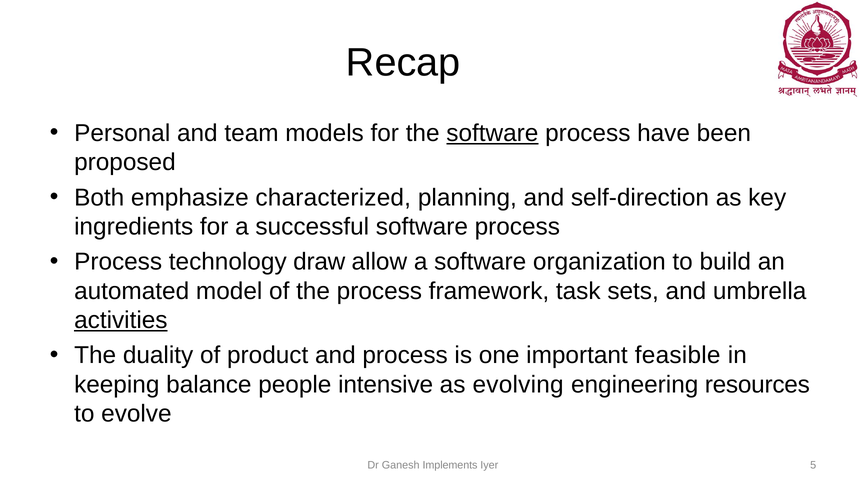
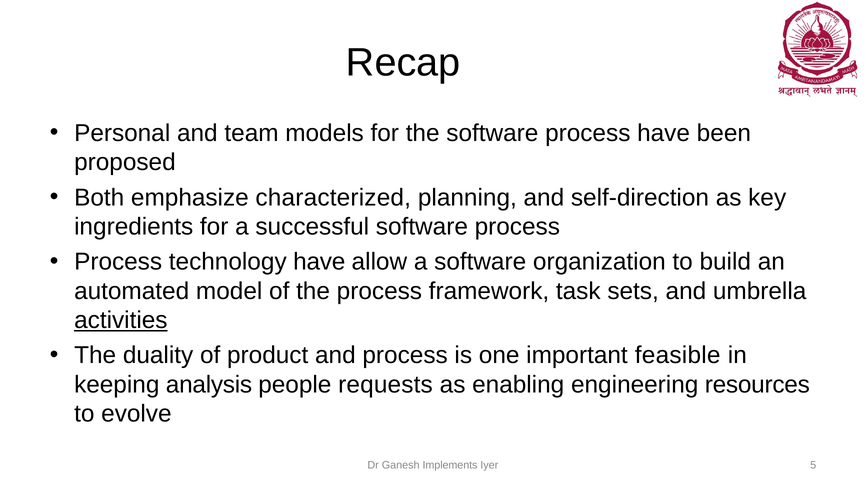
software underline: present -> none (492, 133)
technology draw: draw -> have (319, 262)
balance: balance -> analysis (209, 385)
intensive: intensive -> requests (385, 385)
evolving: evolving -> enabling (518, 385)
